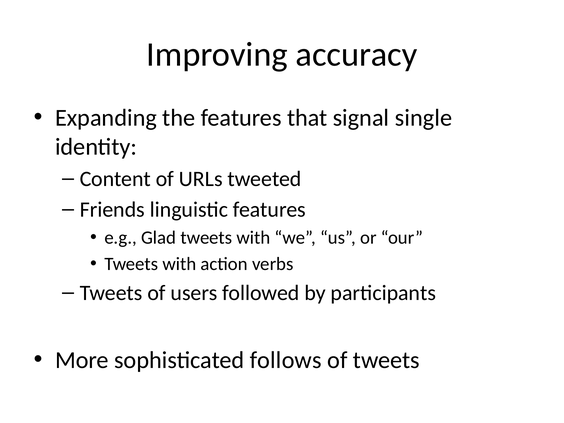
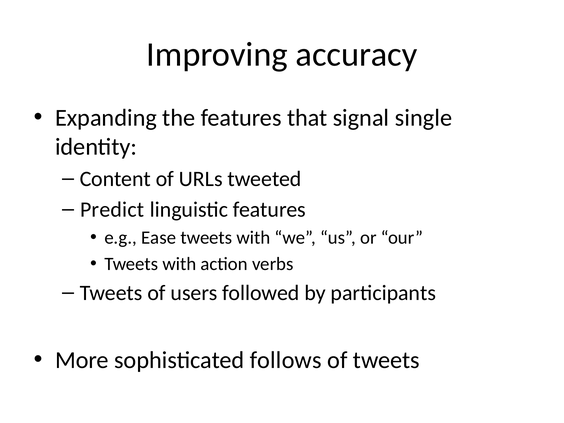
Friends: Friends -> Predict (112, 210)
Glad: Glad -> Ease (159, 238)
